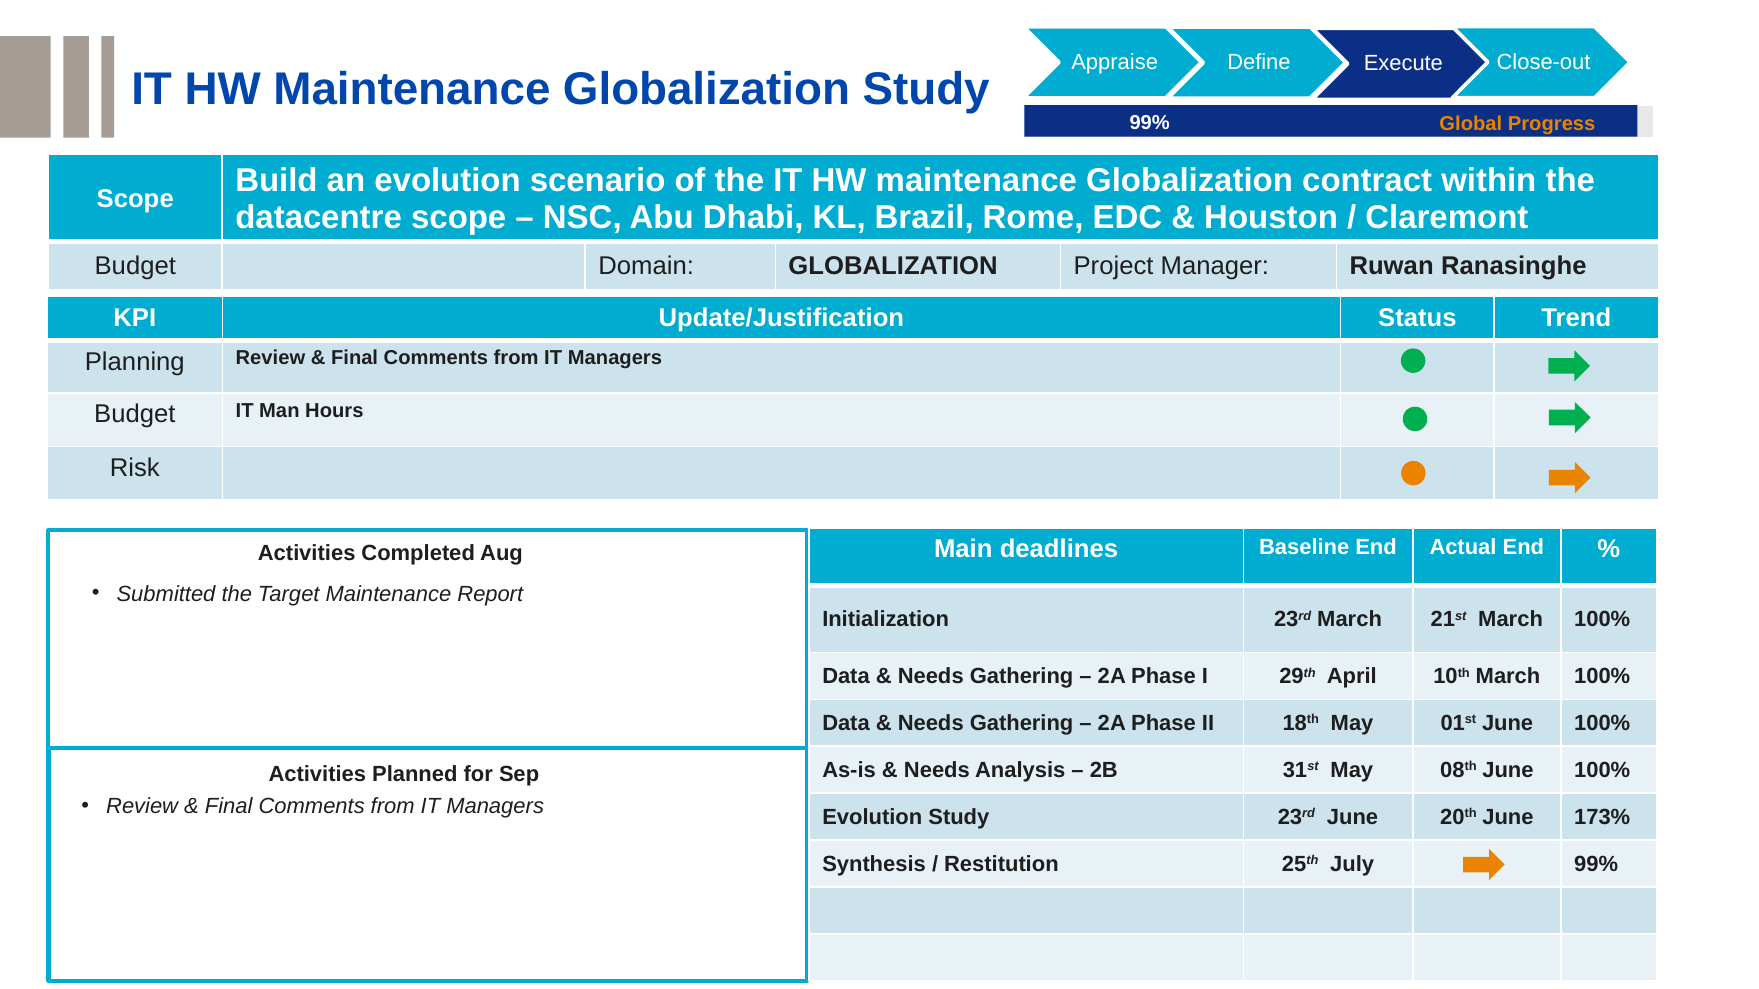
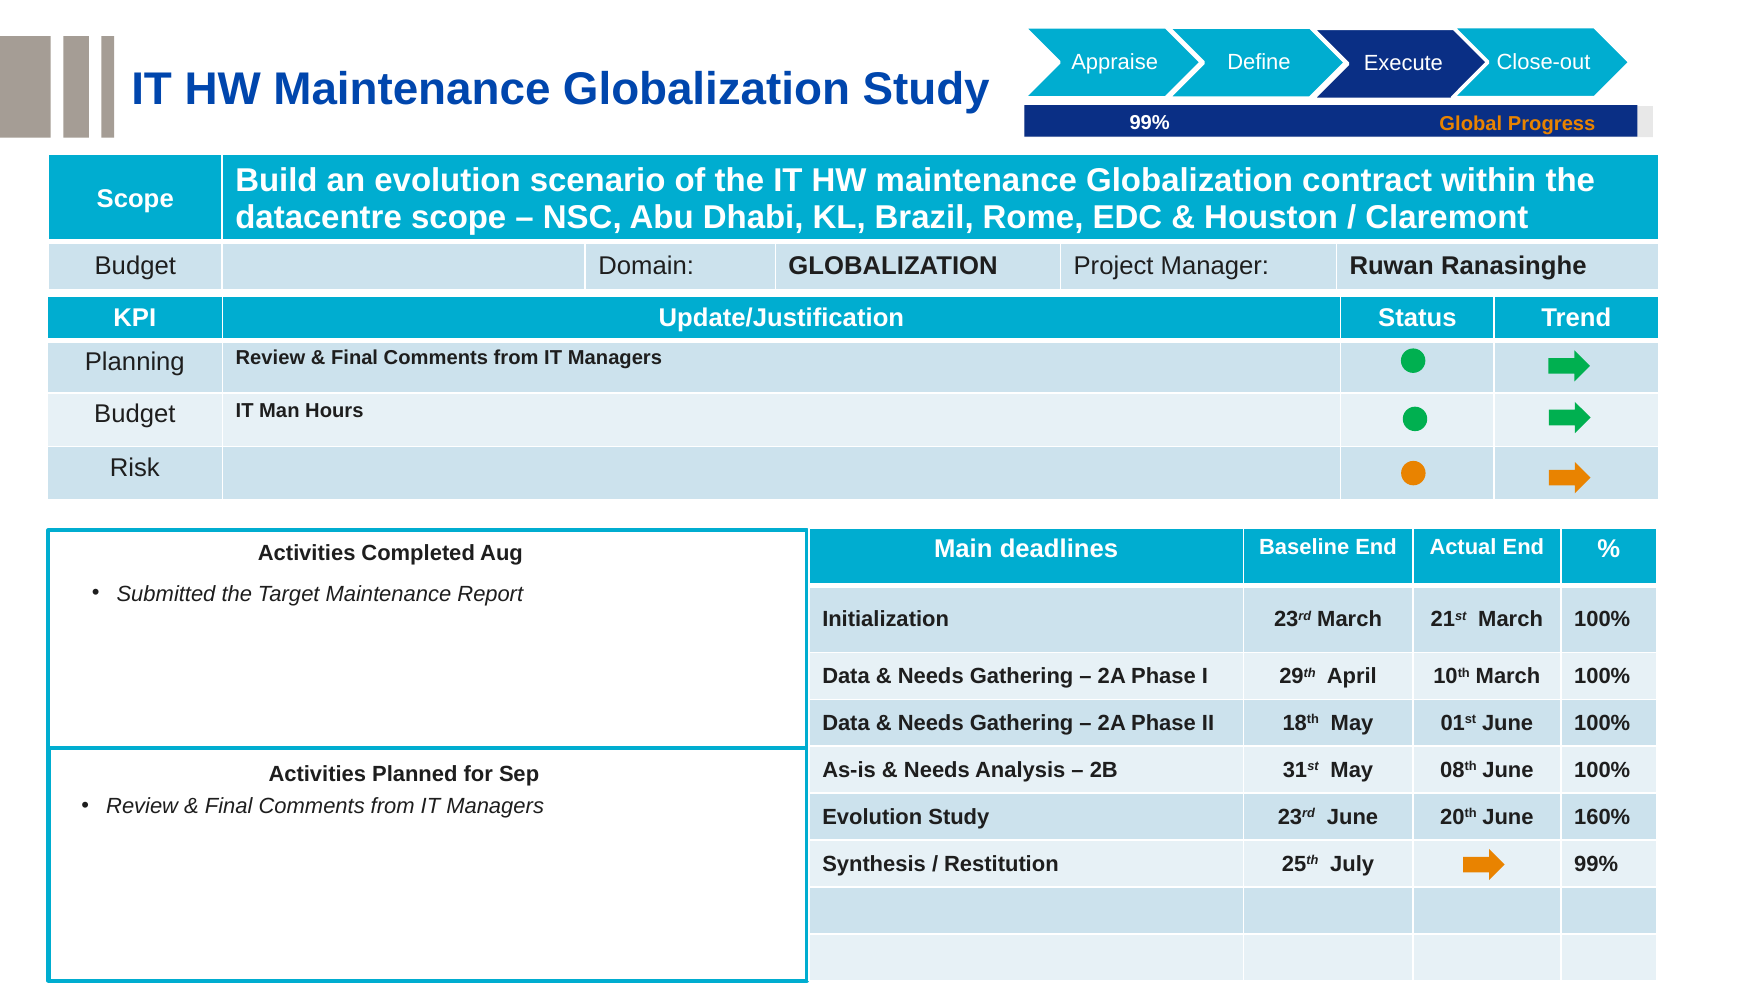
173%: 173% -> 160% (1602, 817)
